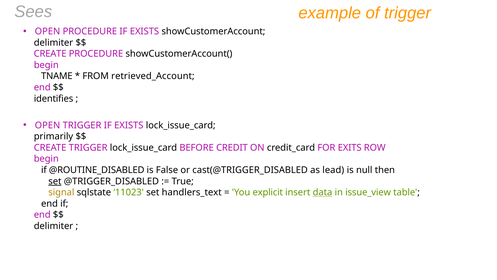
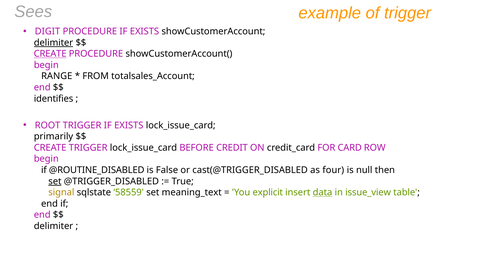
OPEN: OPEN -> DIGIT (48, 31)
delimiter underline: none -> present (54, 43)
CREATE underline: none -> present (50, 54)
TNAME: TNAME -> RANGE (57, 76)
retrieved_Account: retrieved_Account -> totalsales_Account (153, 76)
OPEN: OPEN -> ROOT (48, 125)
EXITS: EXITS -> CARD (350, 147)
lead: lead -> four (333, 170)
11023: 11023 -> 58559 (129, 192)
handlers_text: handlers_text -> meaning_text (192, 192)
